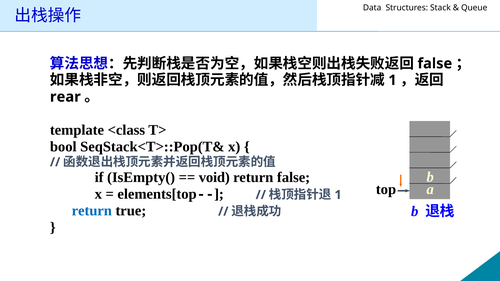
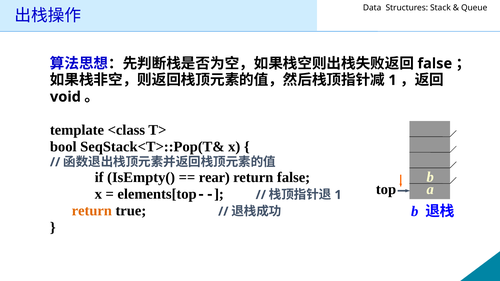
rear: rear -> void (65, 97)
void: void -> rear (214, 178)
return colour: blue -> orange (92, 211)
